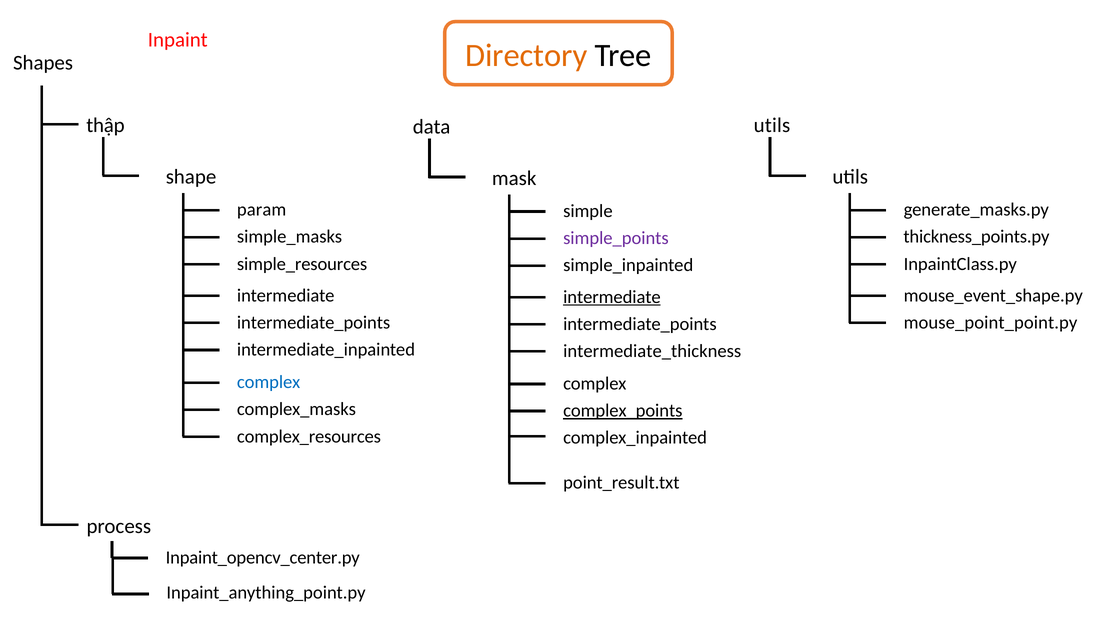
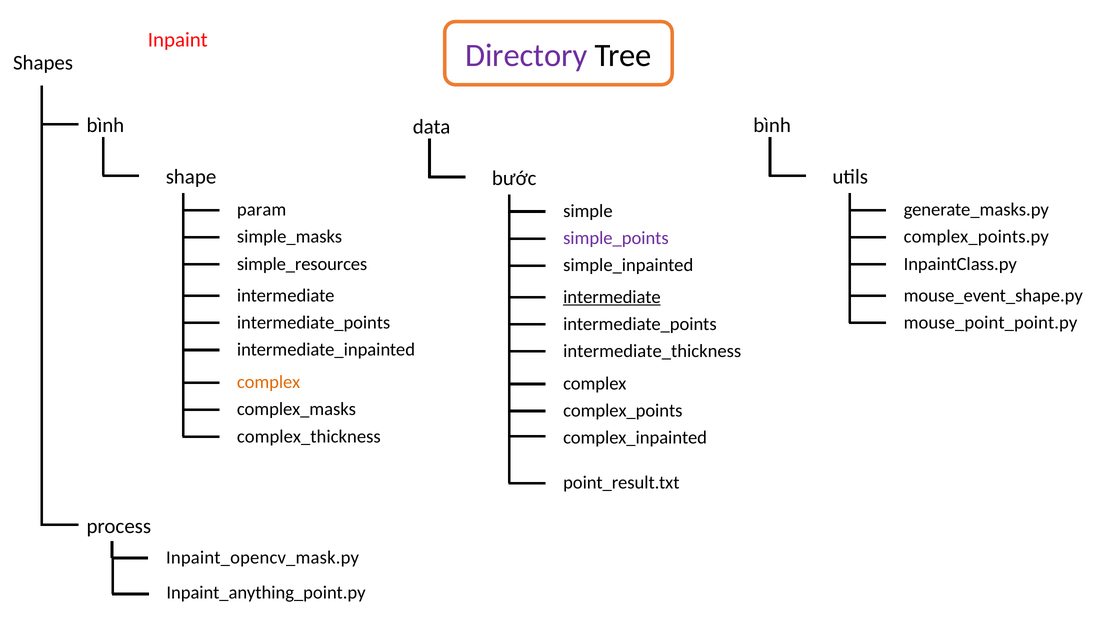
Directory colour: orange -> purple (526, 55)
thập: thập -> bình (105, 125)
utils: utils -> bình (772, 125)
mask: mask -> bước (514, 178)
thickness_points.py: thickness_points.py -> complex_points.py (976, 237)
complex colour: blue -> orange (269, 382)
complex_points underline: present -> none (623, 410)
complex_resources: complex_resources -> complex_thickness (309, 436)
Inpaint_opencv_center.py: Inpaint_opencv_center.py -> Inpaint_opencv_mask.py (263, 557)
